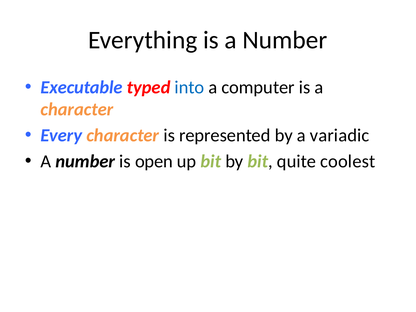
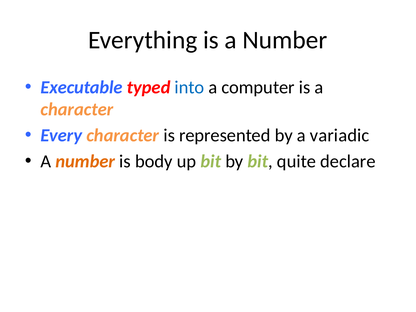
number colour: black -> orange (85, 161)
open: open -> body (154, 161)
coolest: coolest -> declare (348, 161)
